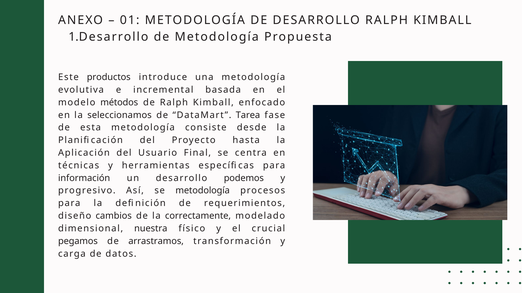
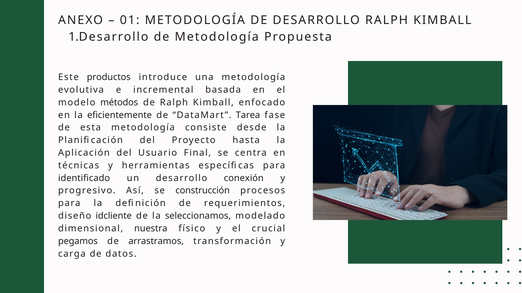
seleccionamos: seleccionamos -> eficientemente (120, 115)
información: información -> identificado (84, 178)
podemos: podemos -> conexión (244, 178)
se metodología: metodología -> construcción (203, 191)
cambios: cambios -> idcliente (114, 216)
correctamente: correctamente -> seleccionamos (198, 216)
